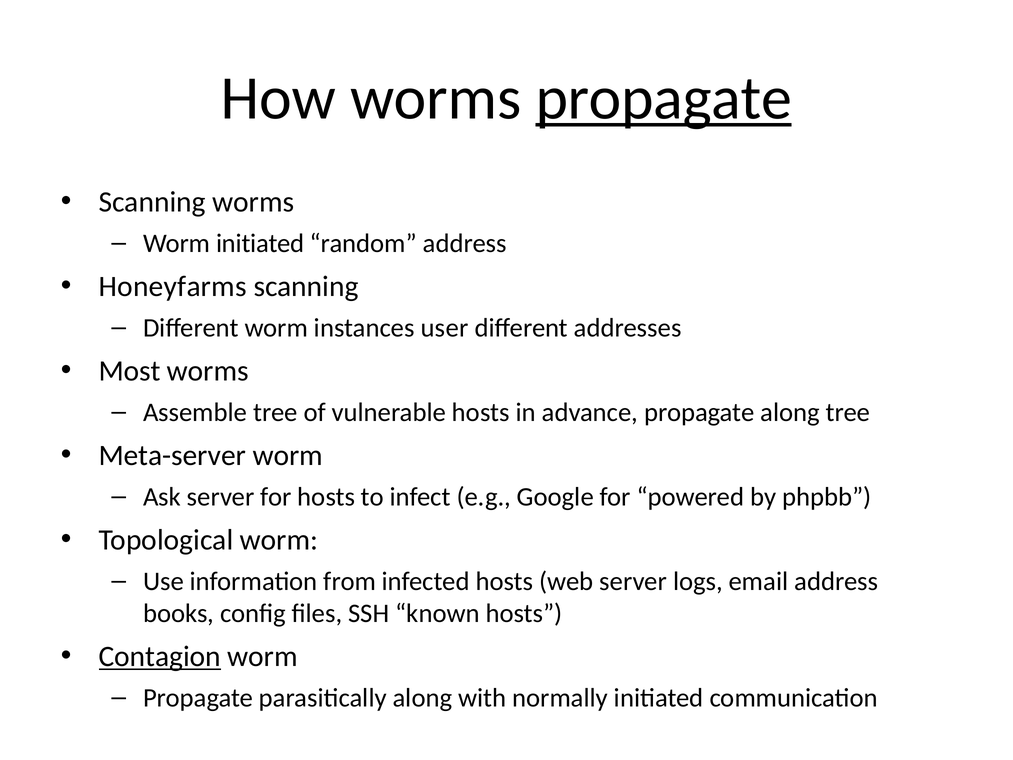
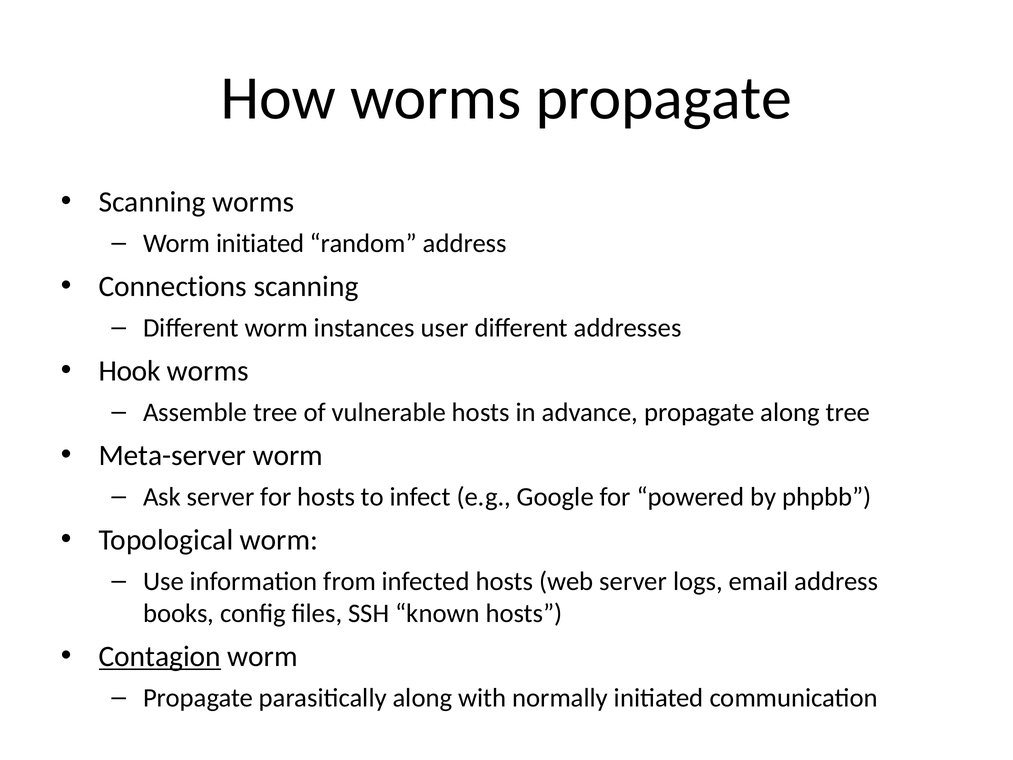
propagate underline: present -> none (664, 98)
Honeyfarms: Honeyfarms -> Connections (173, 287)
Most: Most -> Hook (130, 371)
